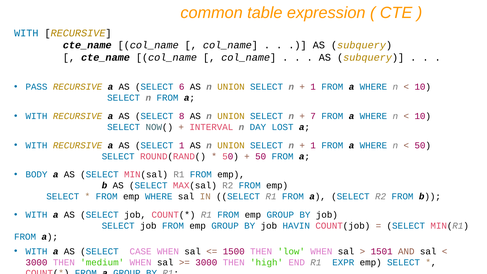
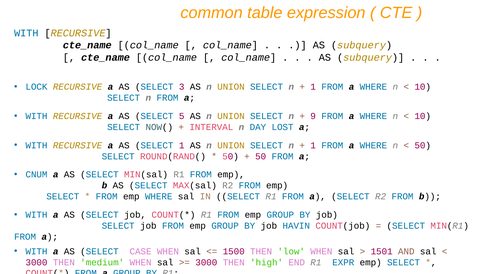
PASS: PASS -> LOCK (36, 87)
6: 6 -> 3 (182, 87)
8: 8 -> 5 (182, 116)
7: 7 -> 9 (313, 116)
BODY: BODY -> CNUM (36, 175)
